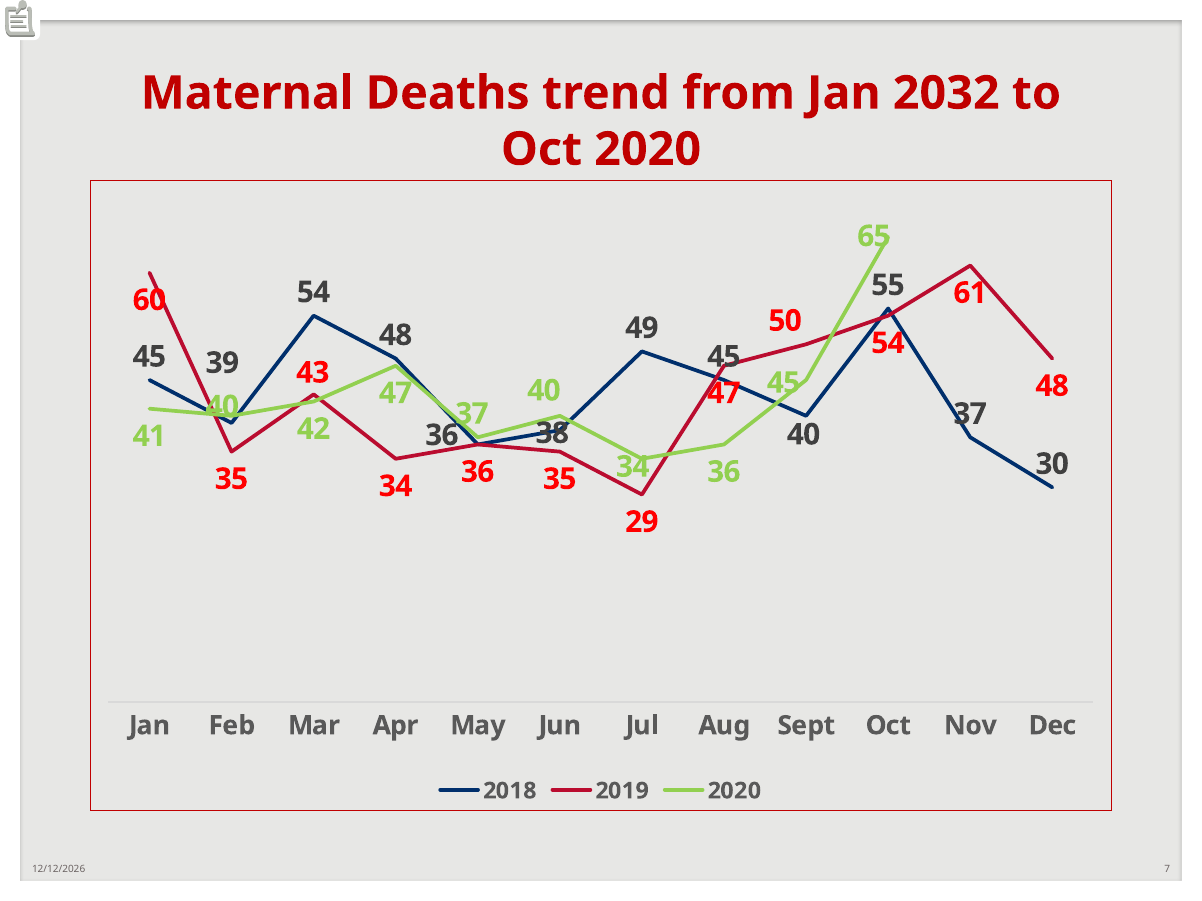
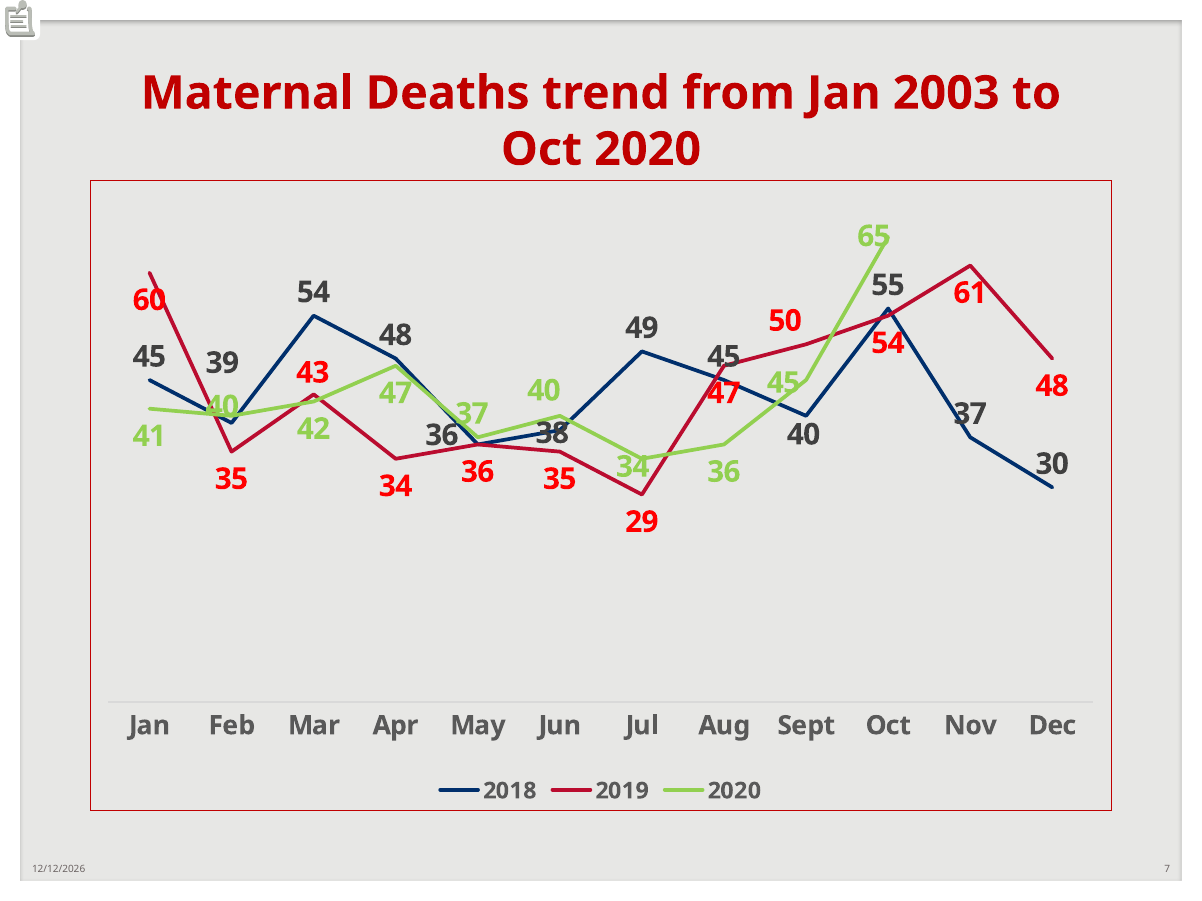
2032: 2032 -> 2003 (946, 93)
